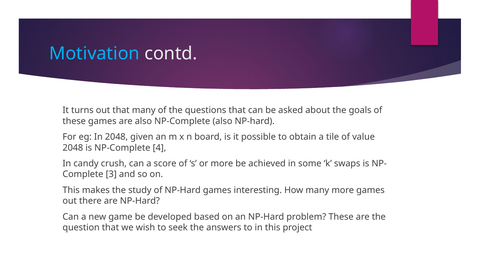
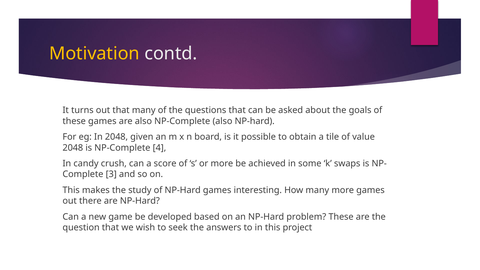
Motivation colour: light blue -> yellow (94, 54)
